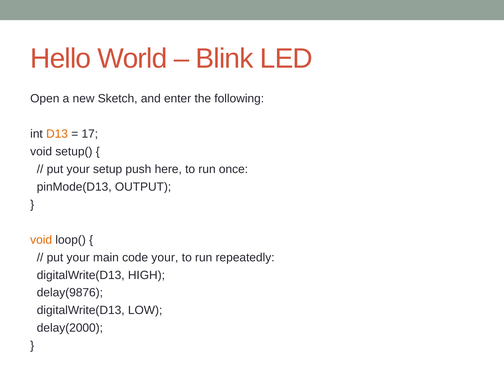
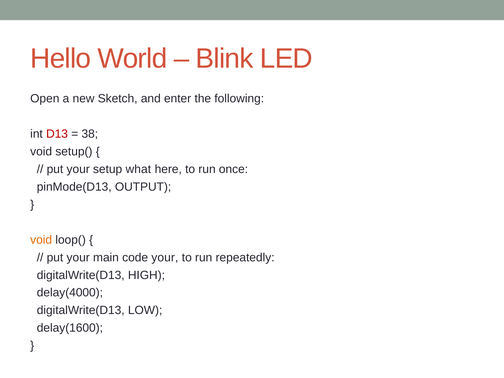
D13 colour: orange -> red (57, 134)
17: 17 -> 38 (90, 134)
push: push -> what (138, 169)
delay(9876: delay(9876 -> delay(4000 (70, 293)
delay(2000: delay(2000 -> delay(1600 (70, 328)
